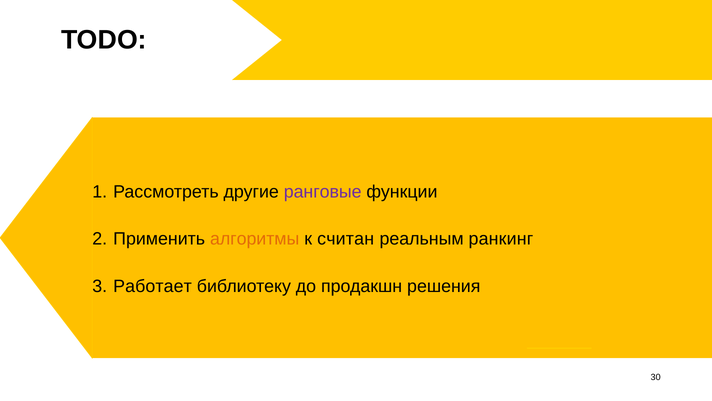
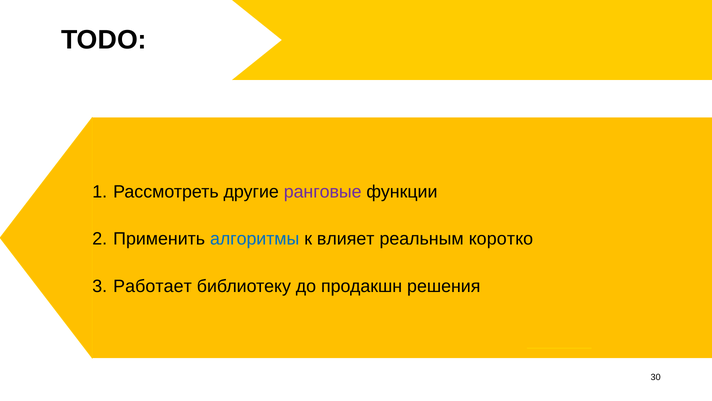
алгоритмы colour: orange -> blue (255, 239)
считан: считан -> влияет (346, 239)
ранкинг: ранкинг -> коротко (501, 239)
